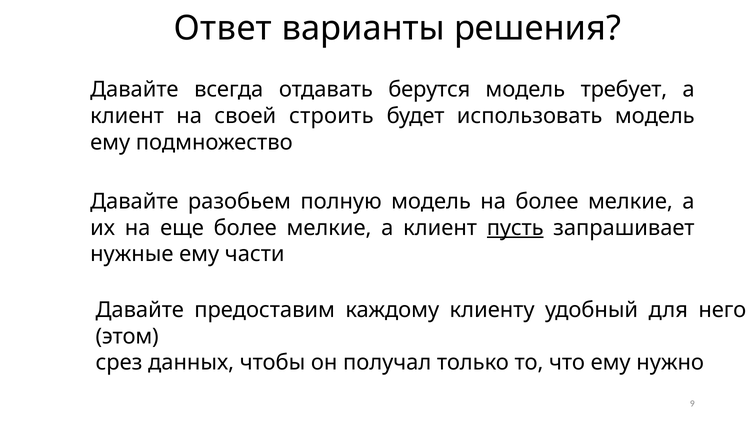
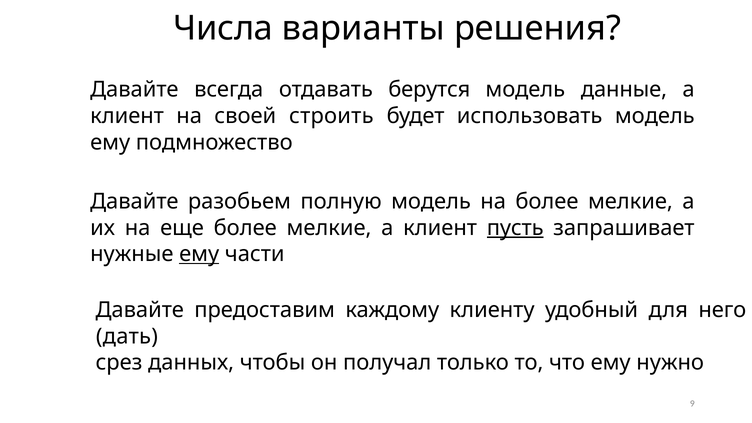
Ответ: Ответ -> Числа (223, 28)
требует: требует -> данные (624, 90)
ему underline: none -> present (199, 254)
этом: этом -> дать (127, 336)
